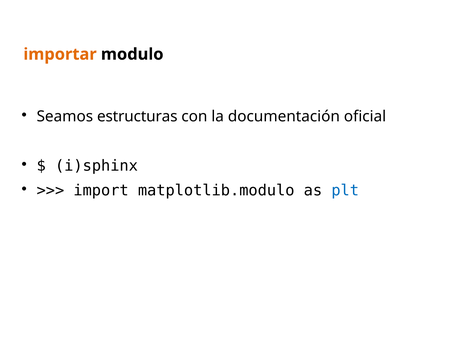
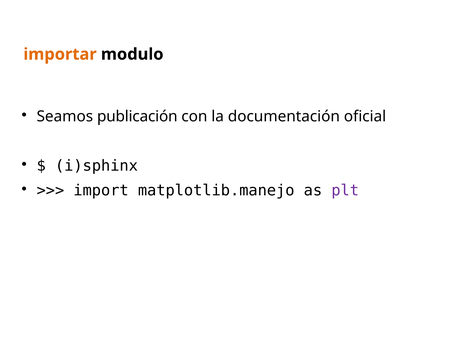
estructuras: estructuras -> publicación (137, 116)
matplotlib.modulo: matplotlib.modulo -> matplotlib.manejo (216, 191)
plt colour: blue -> purple (345, 191)
